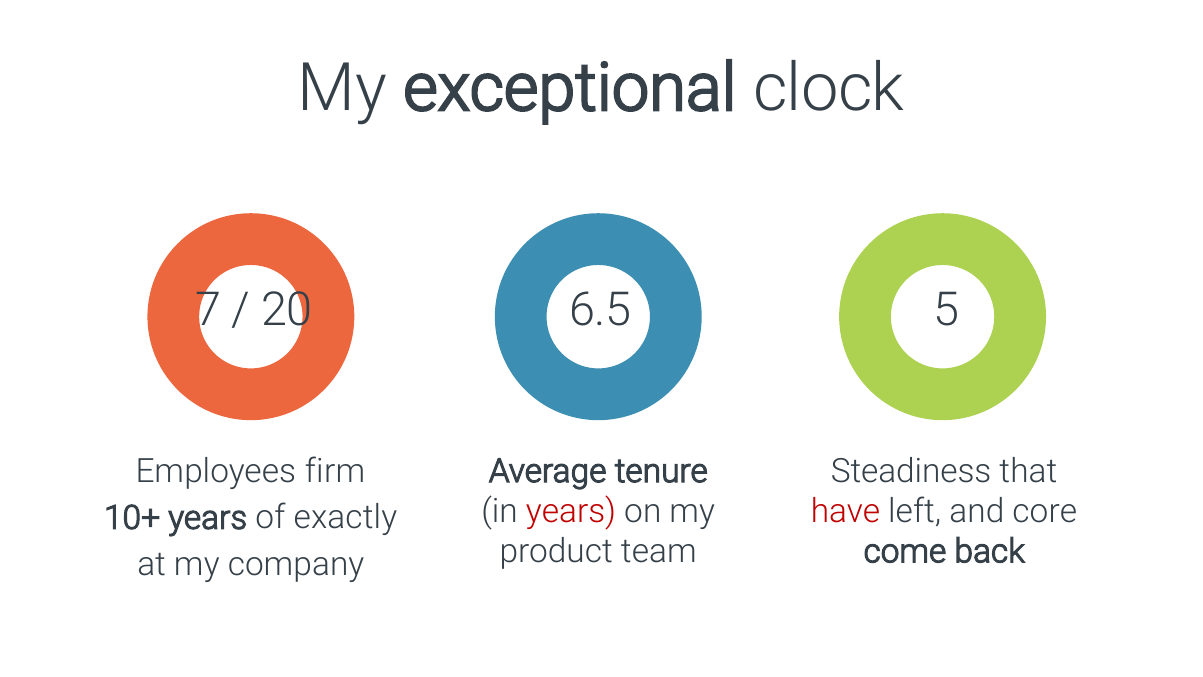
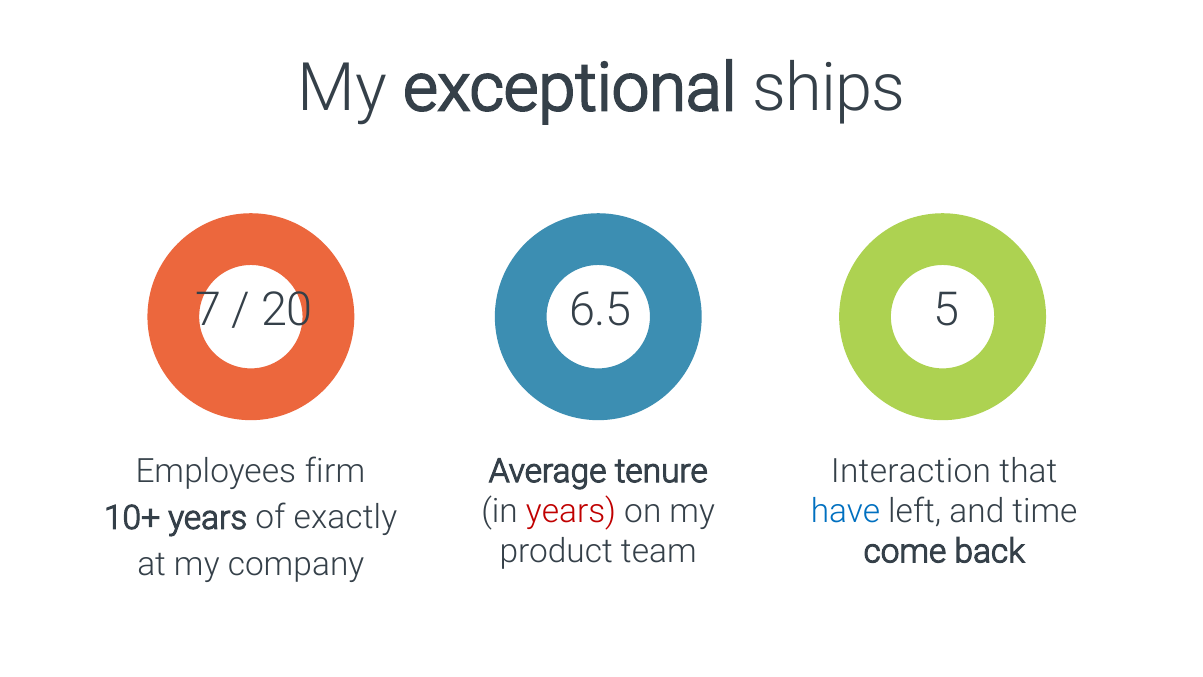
exceptional clock: clock -> ships (829, 88)
Steadiness: Steadiness -> Interaction (911, 471)
have colour: red -> blue (845, 511)
and core: core -> time (1045, 511)
